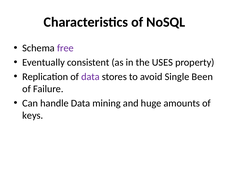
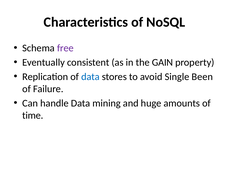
USES: USES -> GAIN (162, 62)
data colour: purple -> blue (90, 77)
keys: keys -> time (33, 115)
